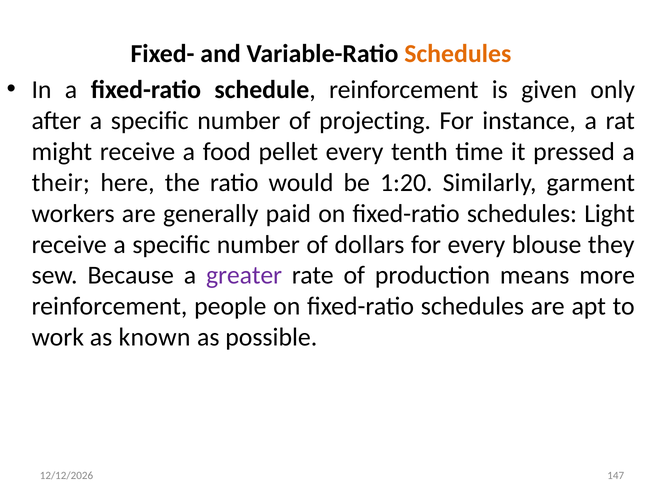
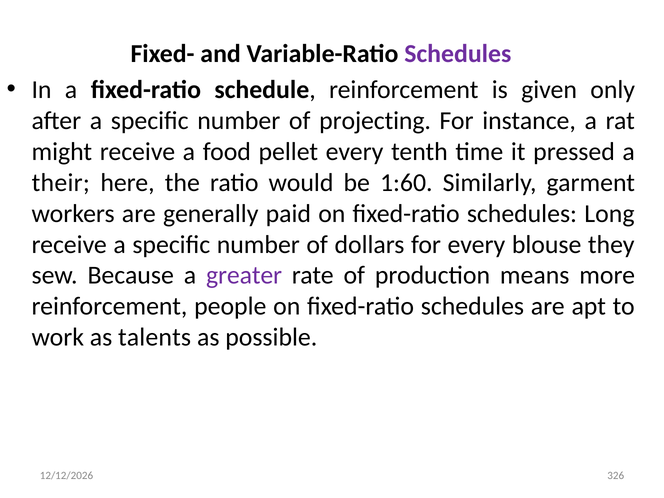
Schedules colour: orange -> purple (458, 54)
1:20: 1:20 -> 1:60 (406, 183)
Light: Light -> Long (609, 214)
known: known -> talents (155, 337)
147: 147 -> 326 (616, 475)
